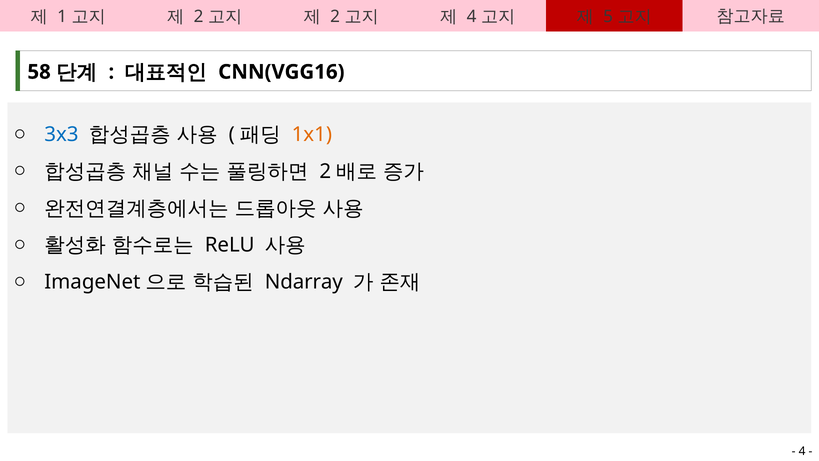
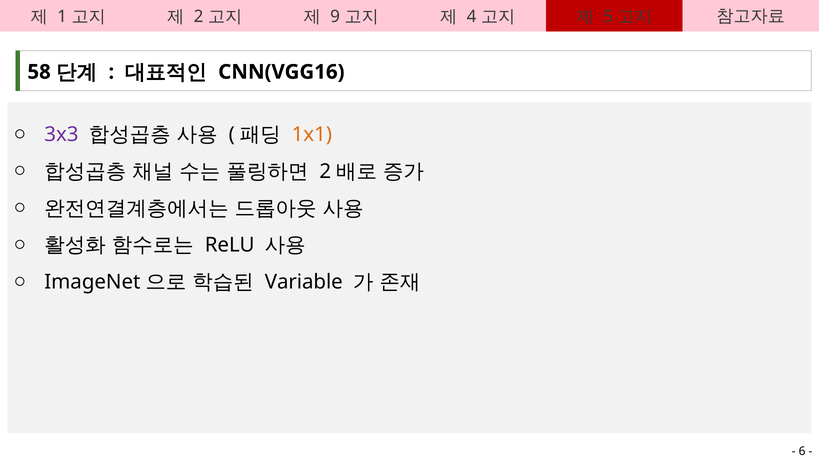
2: 2 -> 9 (335, 17)
3x3 colour: blue -> purple (61, 134)
Ndarray: Ndarray -> Variable (304, 282)
4: 4 -> 6 (802, 451)
